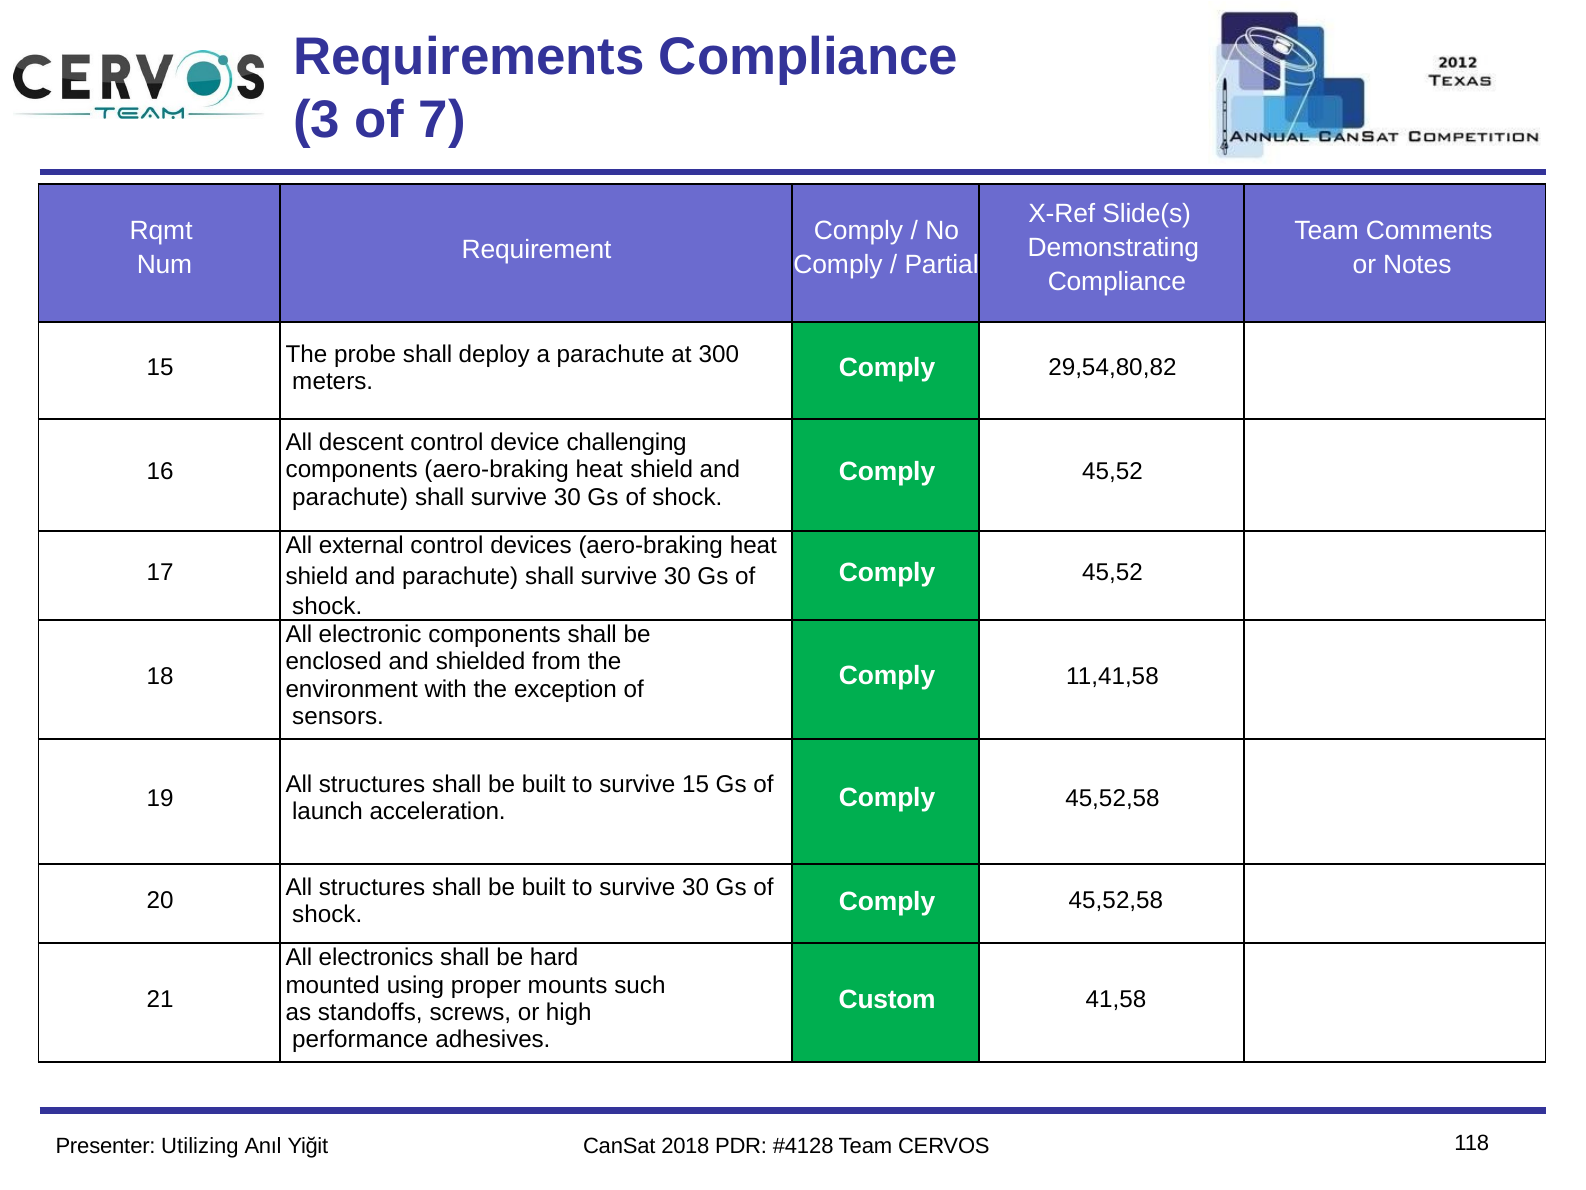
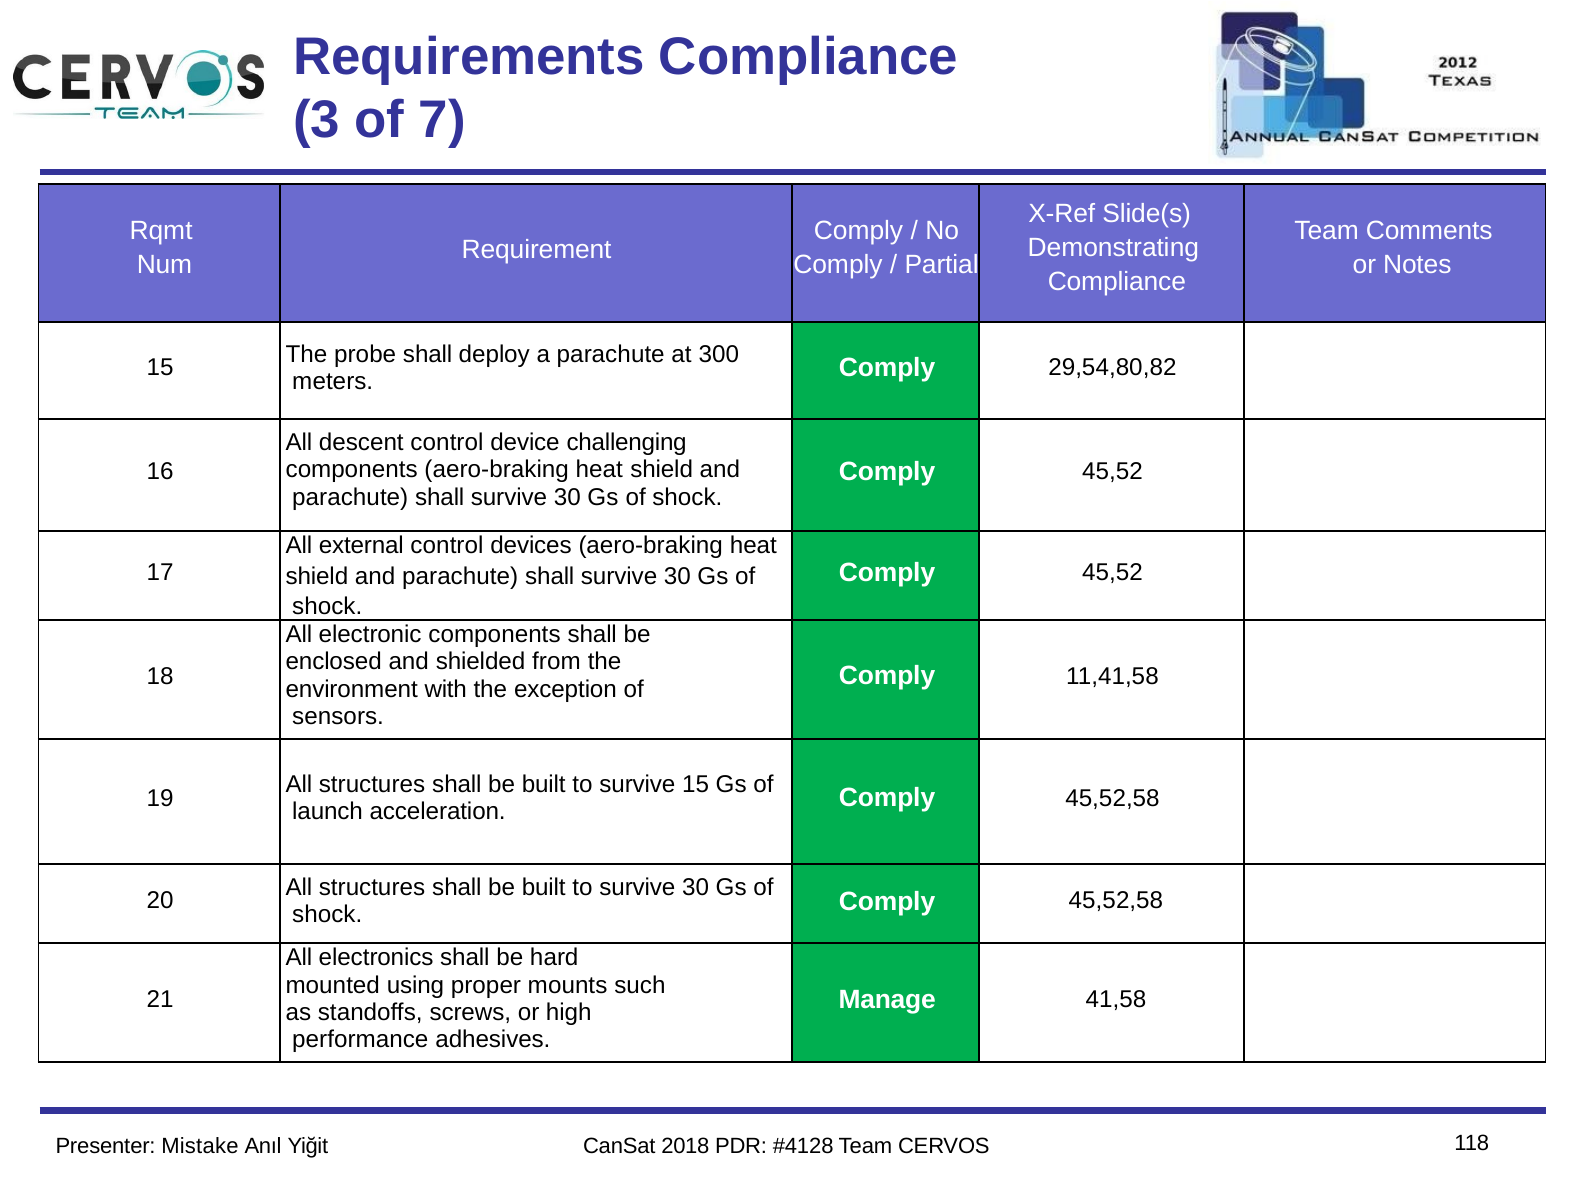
Custom: Custom -> Manage (887, 999)
Utilizing: Utilizing -> Mistake (200, 1146)
